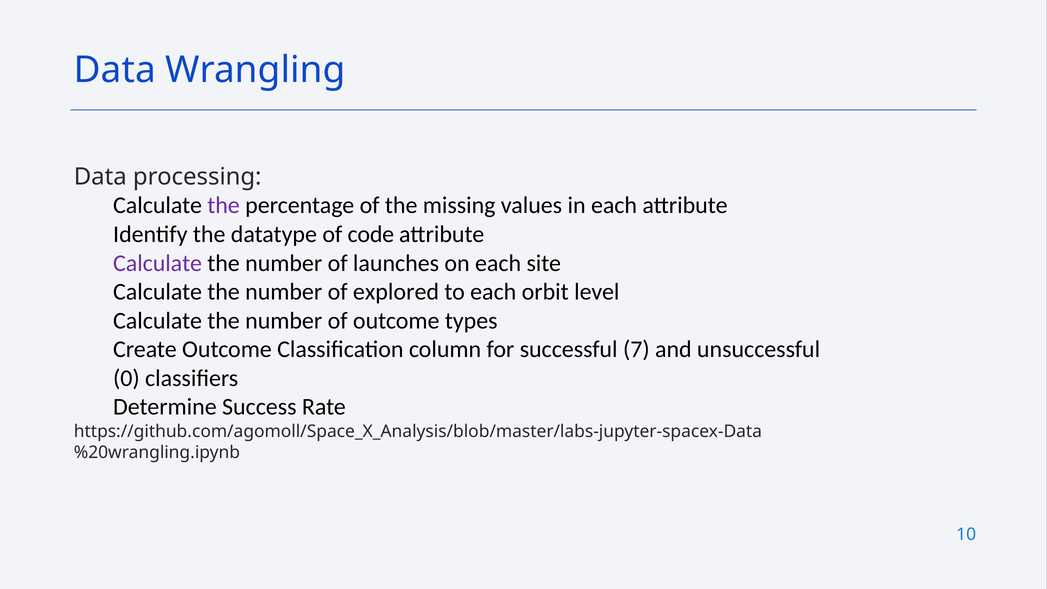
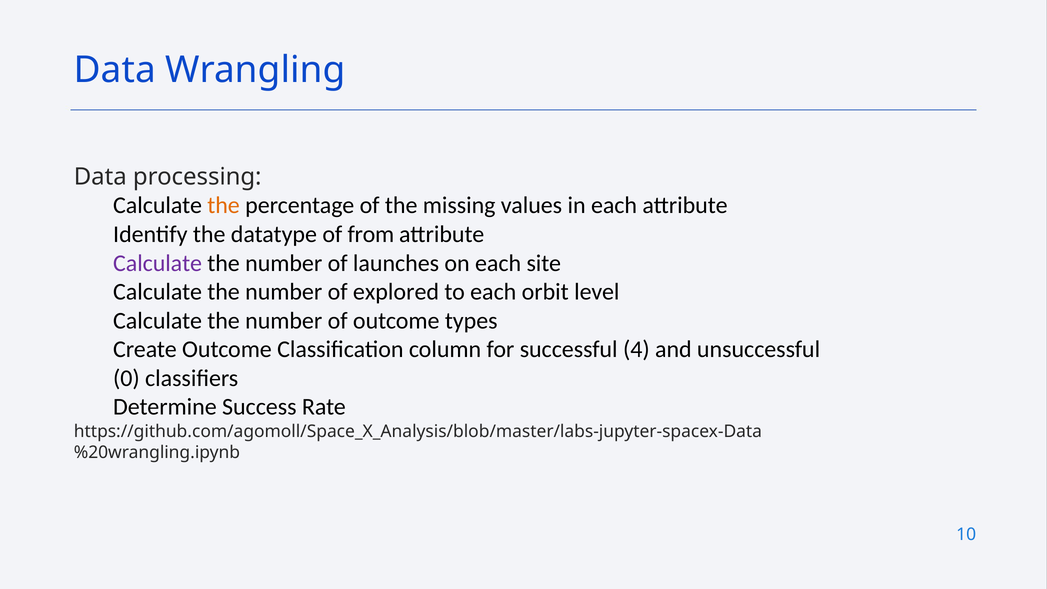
the colour: purple -> orange (224, 205)
code: code -> from (371, 234)
7: 7 -> 4 (636, 349)
